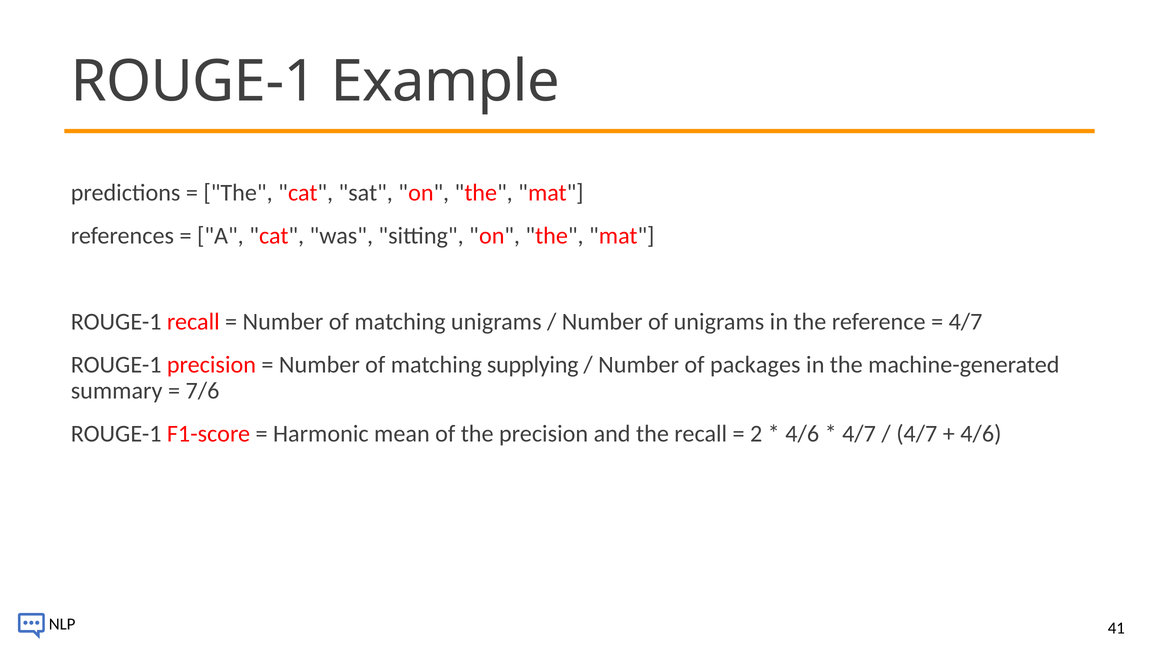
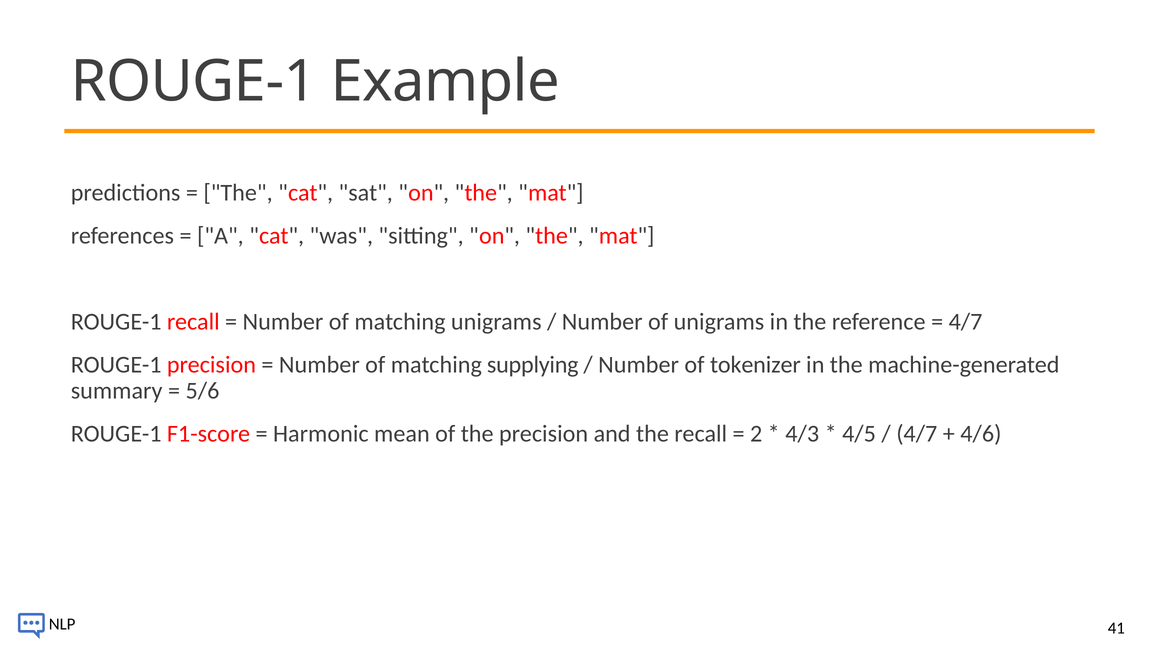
packages: packages -> tokenizer (755, 365)
7/6: 7/6 -> 5/6 (202, 391)
4/6: 4/6 -> 4/3 (802, 434)
4/7: 4/7 -> 4/5 (859, 434)
